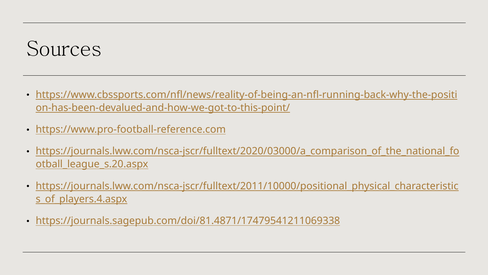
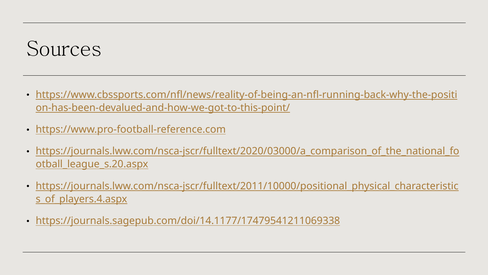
https://journals.sagepub.com/doi/81.4871/17479541211069338: https://journals.sagepub.com/doi/81.4871/17479541211069338 -> https://journals.sagepub.com/doi/14.1177/17479541211069338 (188, 220)
